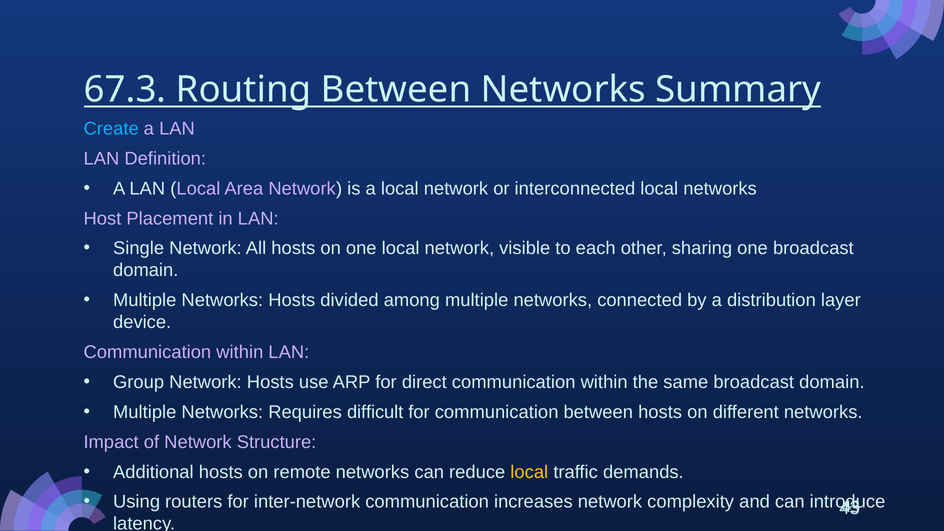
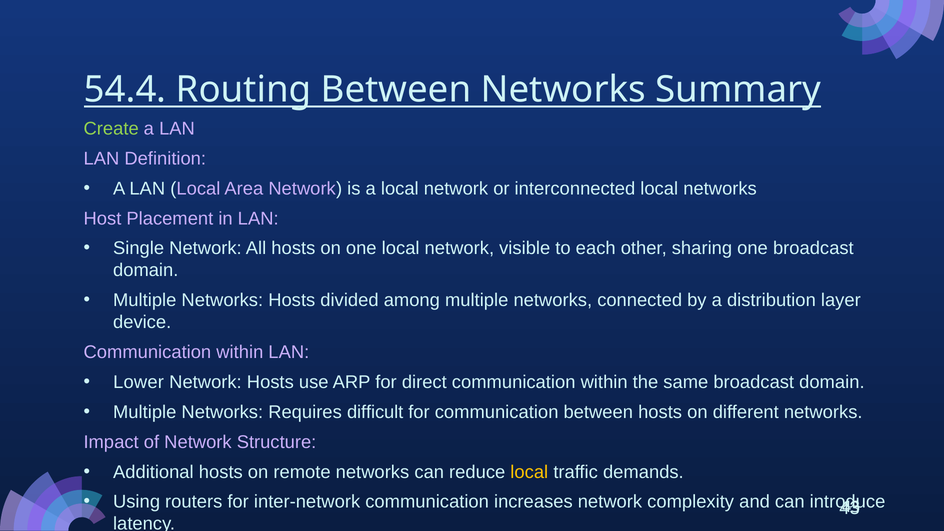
67.3: 67.3 -> 54.4 (125, 90)
Create colour: light blue -> light green (111, 129)
Group: Group -> Lower (139, 382)
